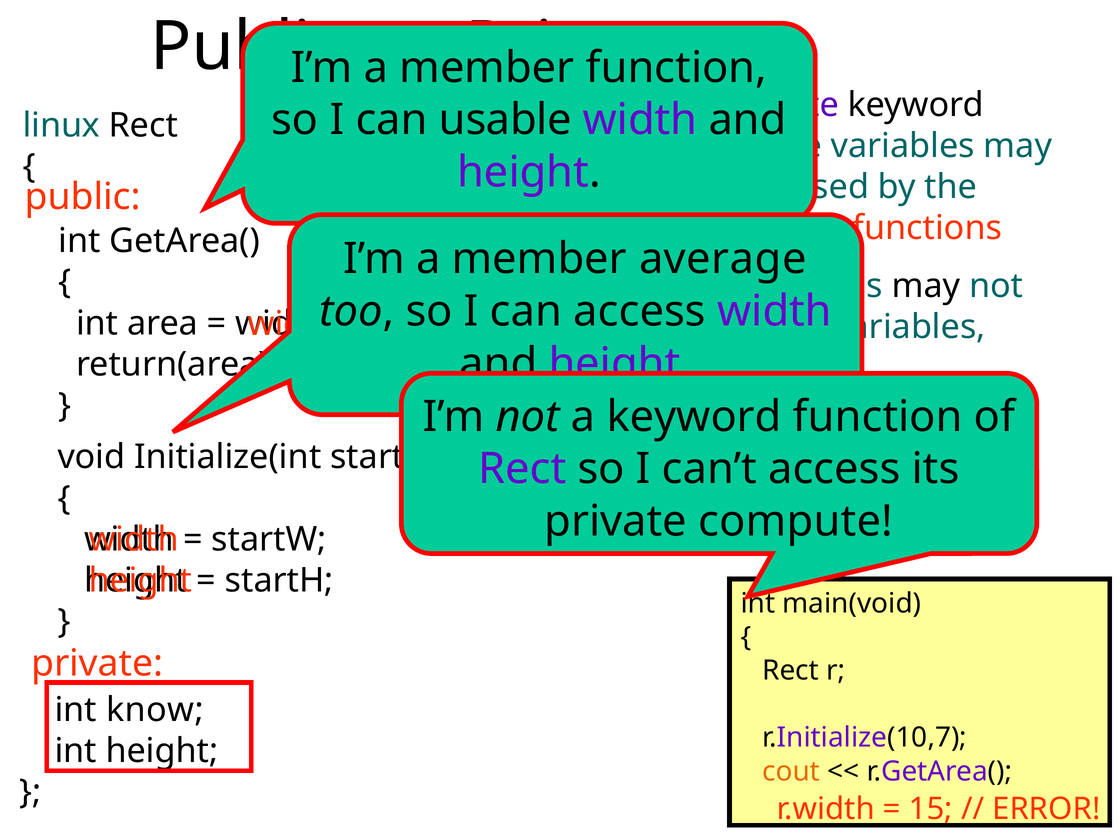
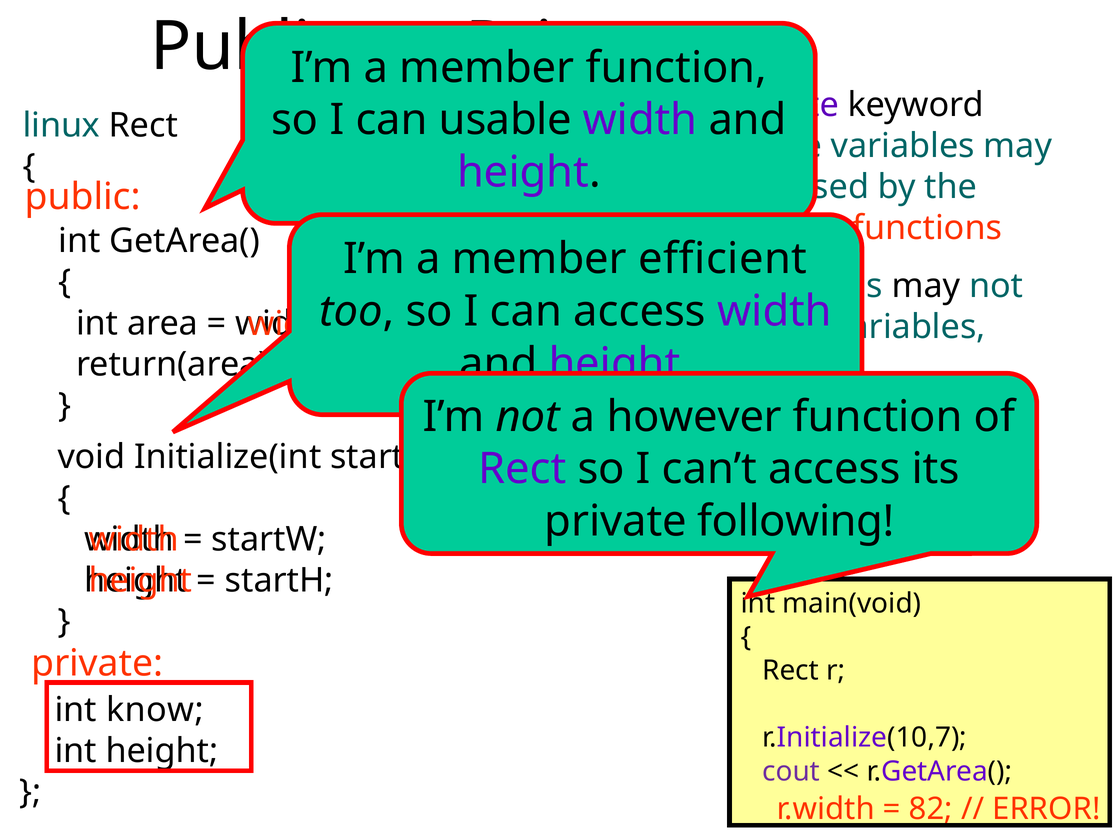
average: average -> efficient (723, 259)
a keyword: keyword -> however (694, 417)
compute: compute -> following (796, 521)
cout colour: orange -> purple (791, 771)
15: 15 -> 82 (931, 809)
